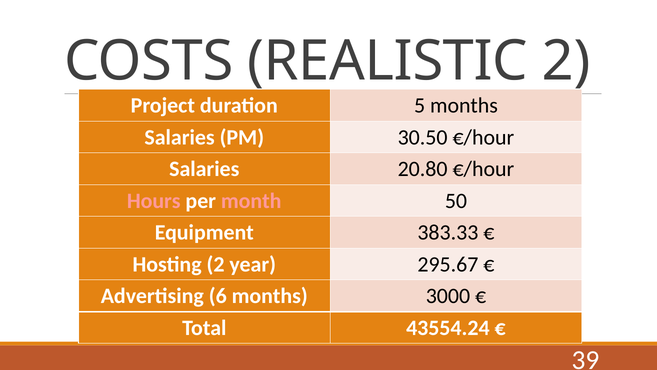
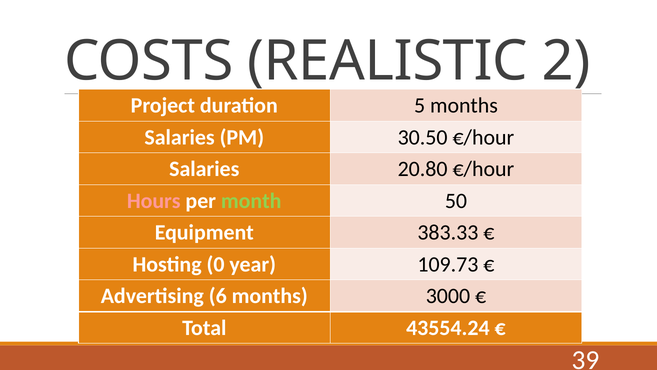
month colour: pink -> light green (251, 201)
Hosting 2: 2 -> 0 (216, 264)
295.67: 295.67 -> 109.73 (448, 264)
